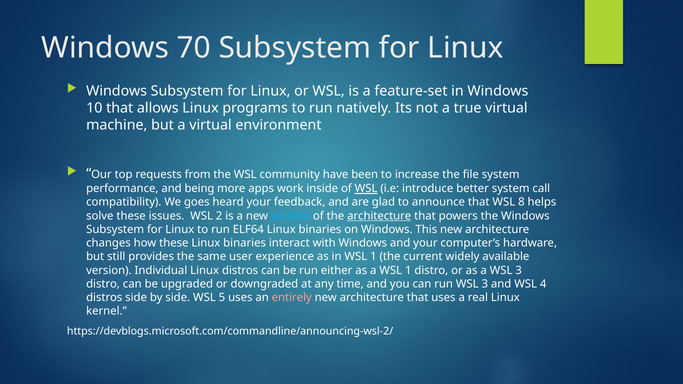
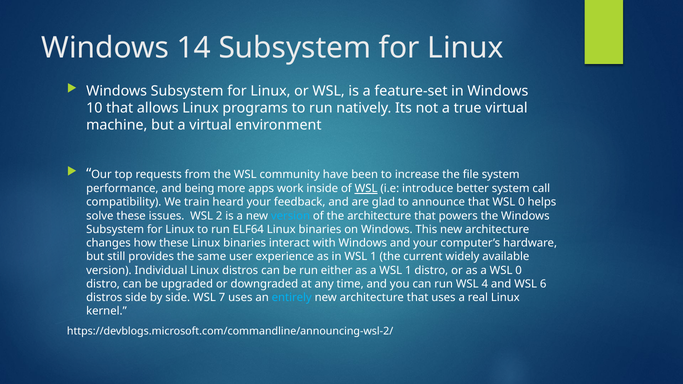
70: 70 -> 14 (194, 48)
goes: goes -> train (197, 202)
that WSL 8: 8 -> 0 (521, 202)
architecture underline: present -> none (379, 216)
a WSL 3: 3 -> 0 (519, 270)
run WSL 3: 3 -> 4 (485, 284)
4: 4 -> 6 (543, 284)
5: 5 -> 7 (222, 298)
entirely colour: pink -> light blue (292, 298)
